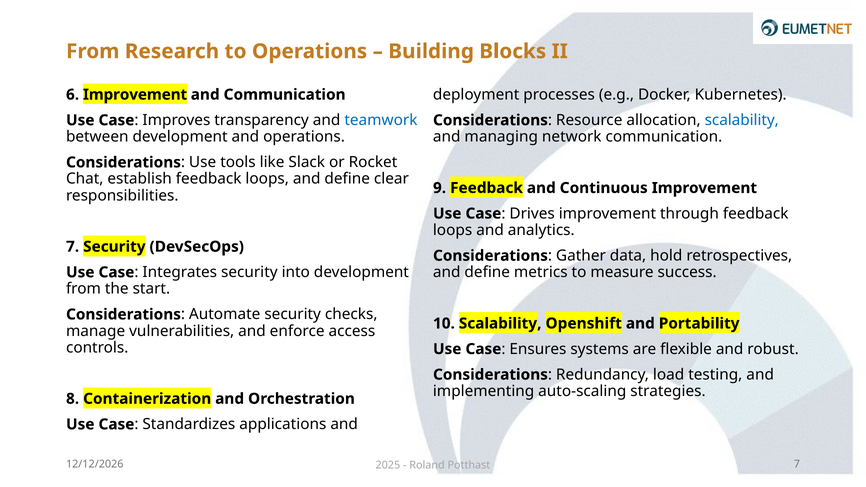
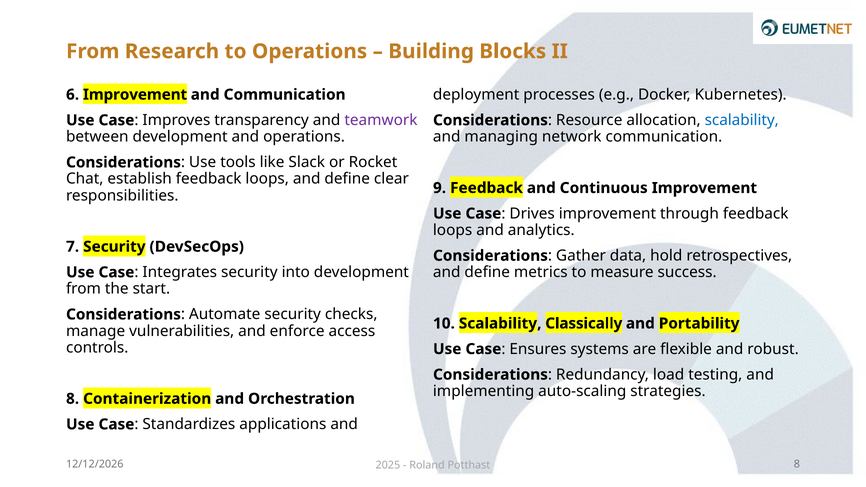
teamwork colour: blue -> purple (381, 120)
Openshift: Openshift -> Classically (584, 324)
7: 7 -> 8 (797, 464)
